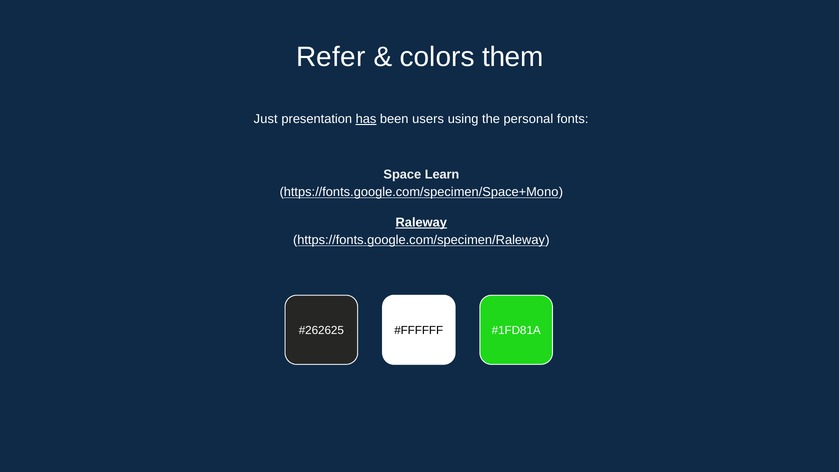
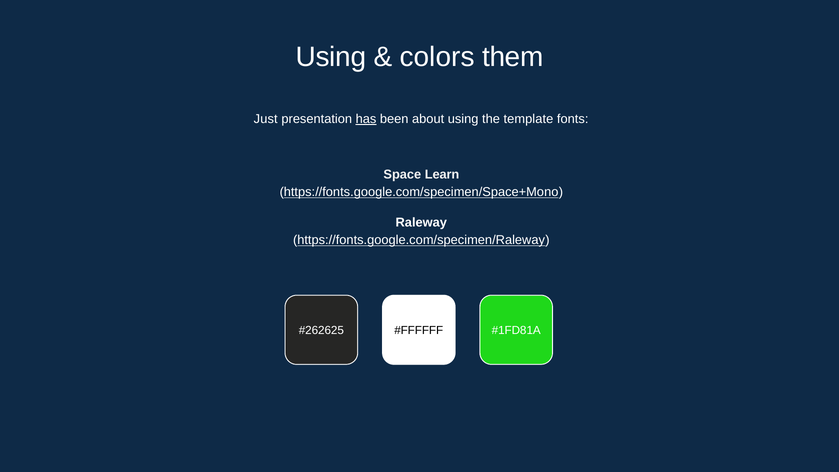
Refer: Refer -> Using (331, 57)
users: users -> about (428, 119)
personal: personal -> template (528, 119)
Raleway underline: present -> none (421, 223)
